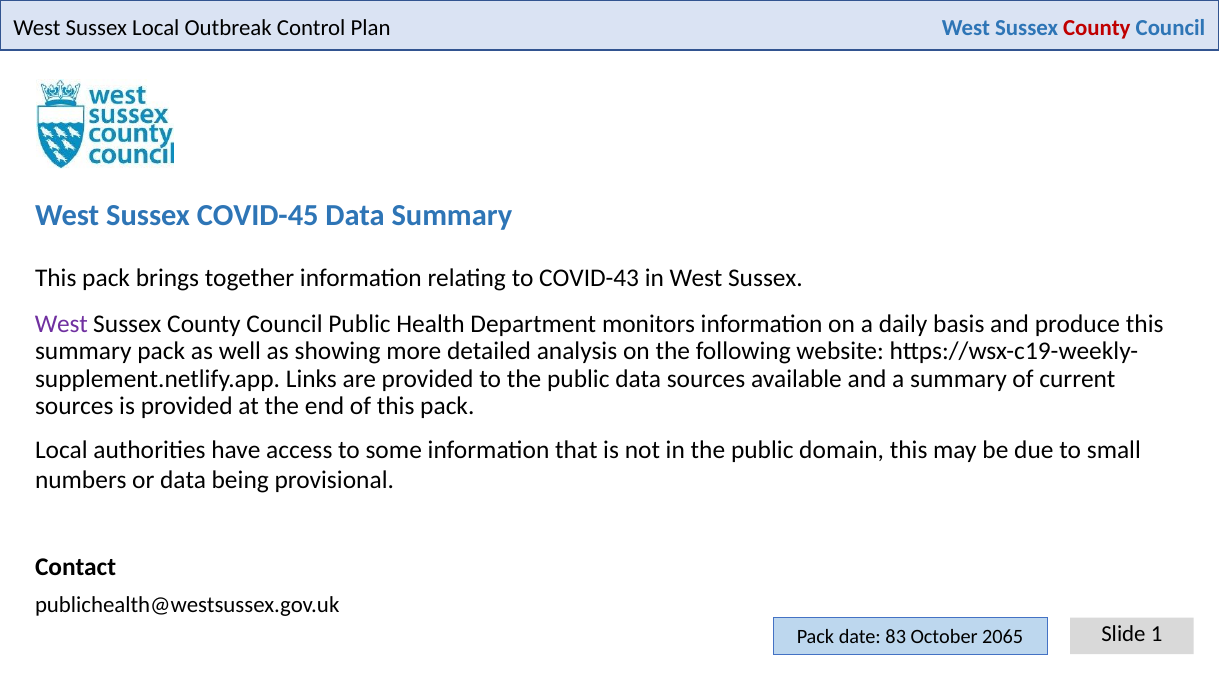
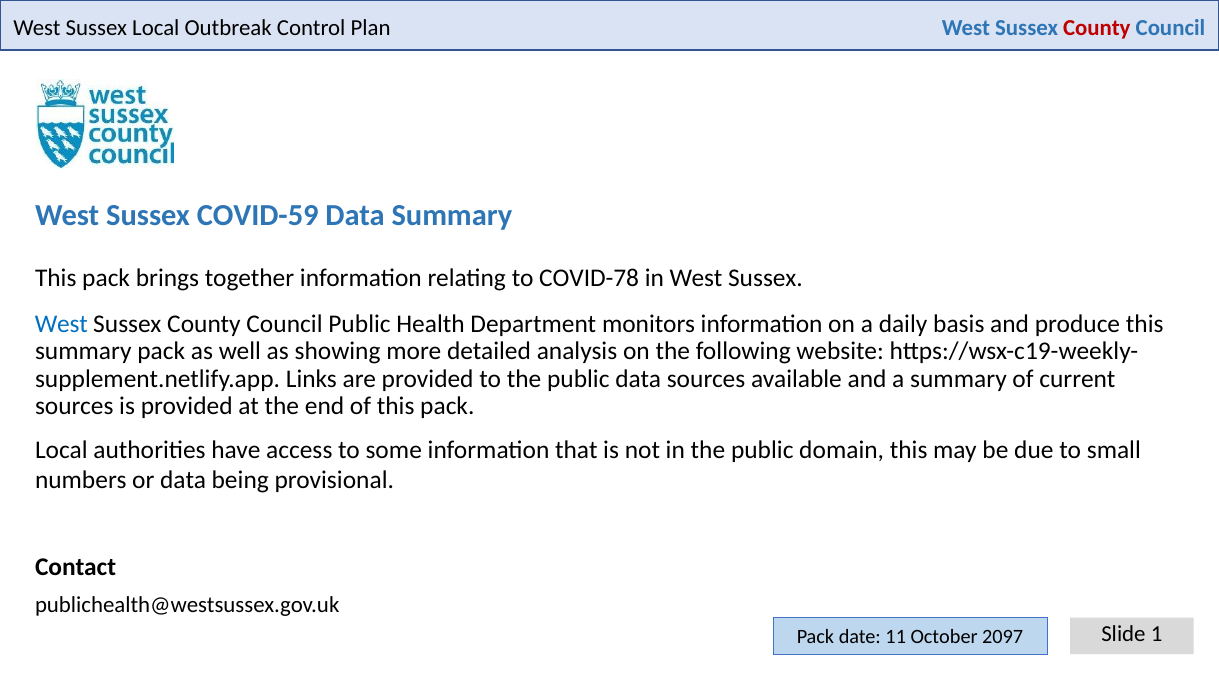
COVID-45: COVID-45 -> COVID-59 (258, 215)
COVID-43: COVID-43 -> COVID-78 (589, 278)
West colour: purple -> blue (61, 324)
83: 83 -> 11 (896, 637)
2065: 2065 -> 2097 (1003, 637)
